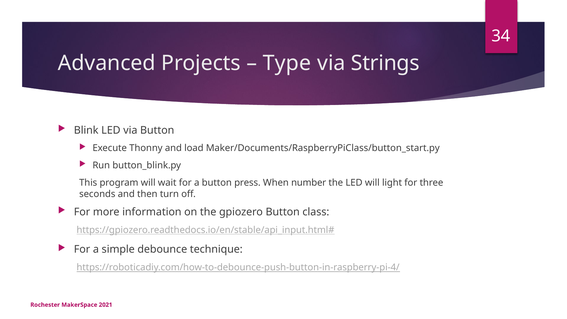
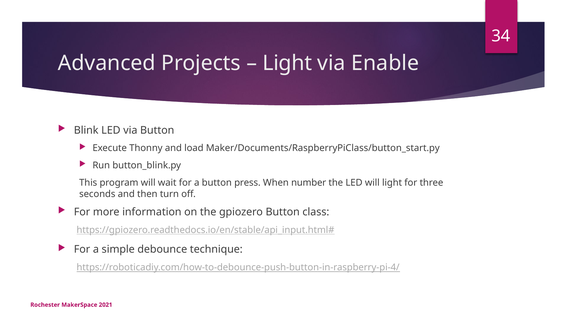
Type: Type -> Light (287, 63)
Strings: Strings -> Enable (385, 63)
